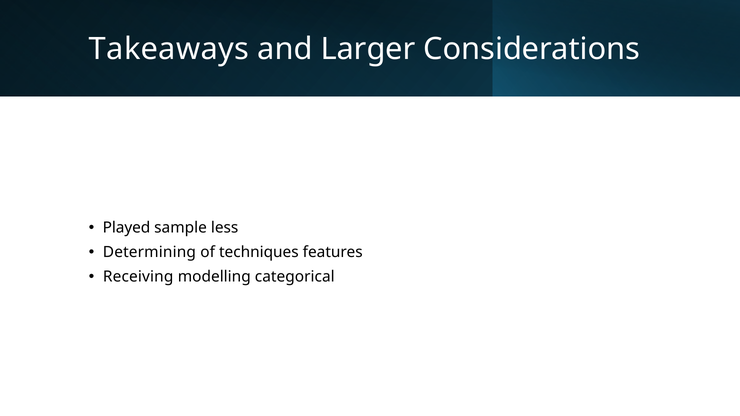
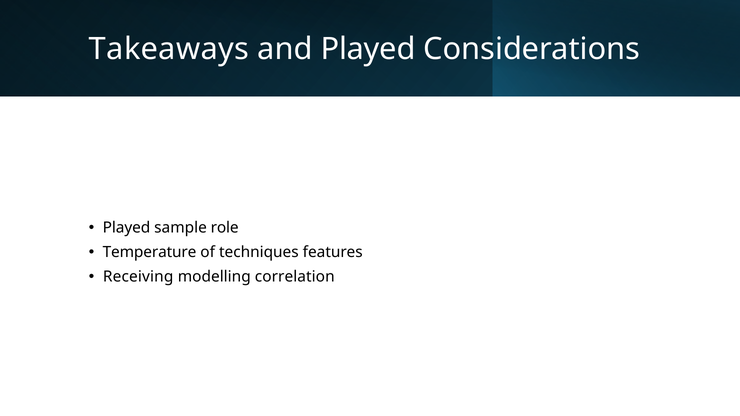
and Larger: Larger -> Played (368, 49)
less: less -> role (225, 228)
Determining: Determining -> Temperature (150, 252)
categorical: categorical -> correlation (295, 277)
